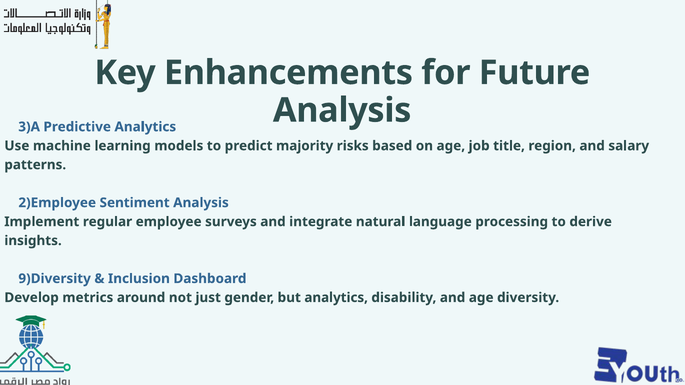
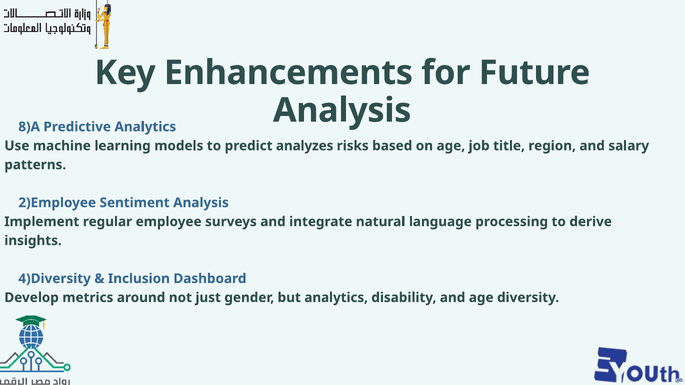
3)A: 3)A -> 8)A (29, 127)
majority: majority -> analyzes (305, 146)
9)Diversity: 9)Diversity -> 4)Diversity (55, 279)
